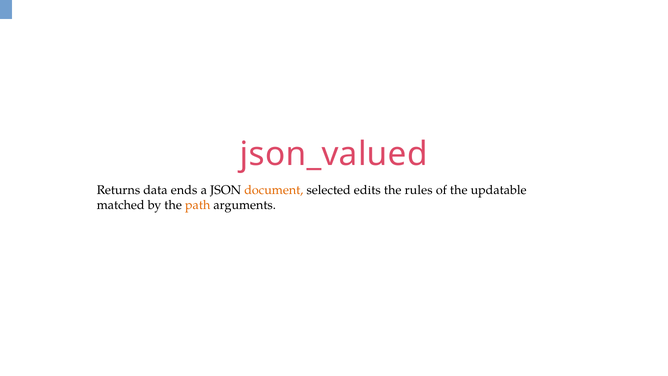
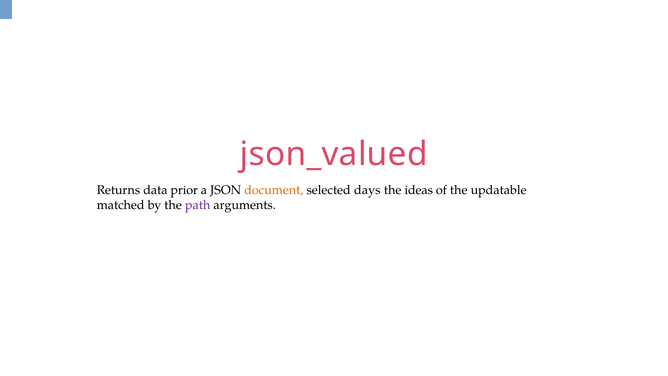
ends: ends -> prior (184, 190)
edits: edits -> days (367, 190)
rules: rules -> ideas (419, 190)
path colour: orange -> purple (198, 205)
